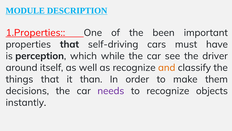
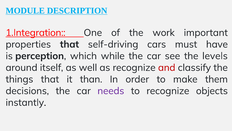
1.Properties: 1.Properties -> 1.Integration (36, 33)
been: been -> work (164, 33)
driver: driver -> levels (215, 56)
and colour: orange -> red (167, 67)
